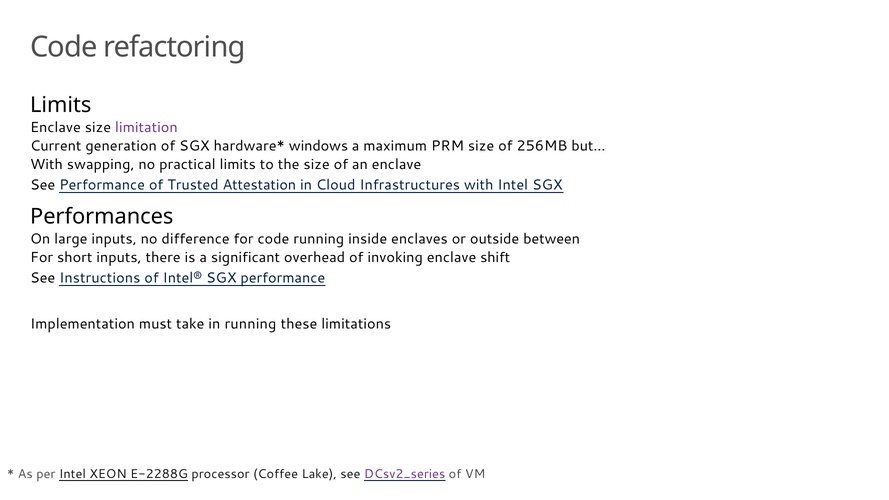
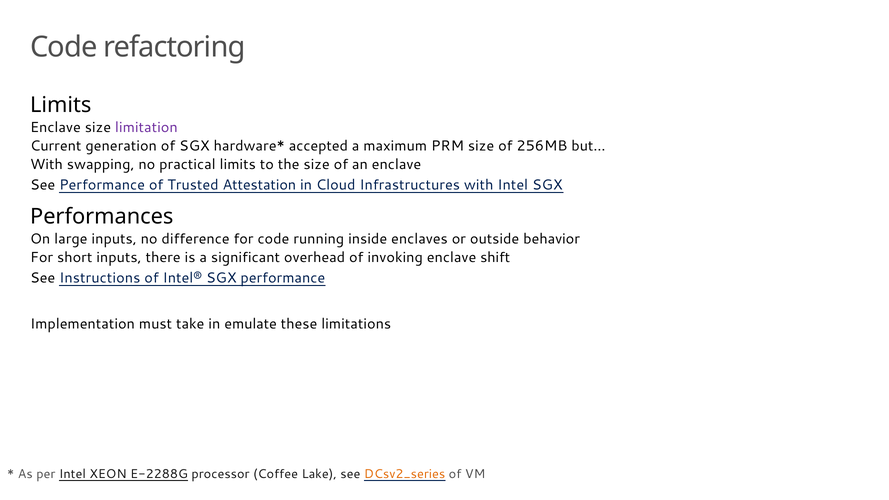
windows: windows -> accepted (318, 146)
between: between -> behavior (552, 239)
in running: running -> emulate (251, 324)
DCsv2_series colour: purple -> orange (405, 474)
